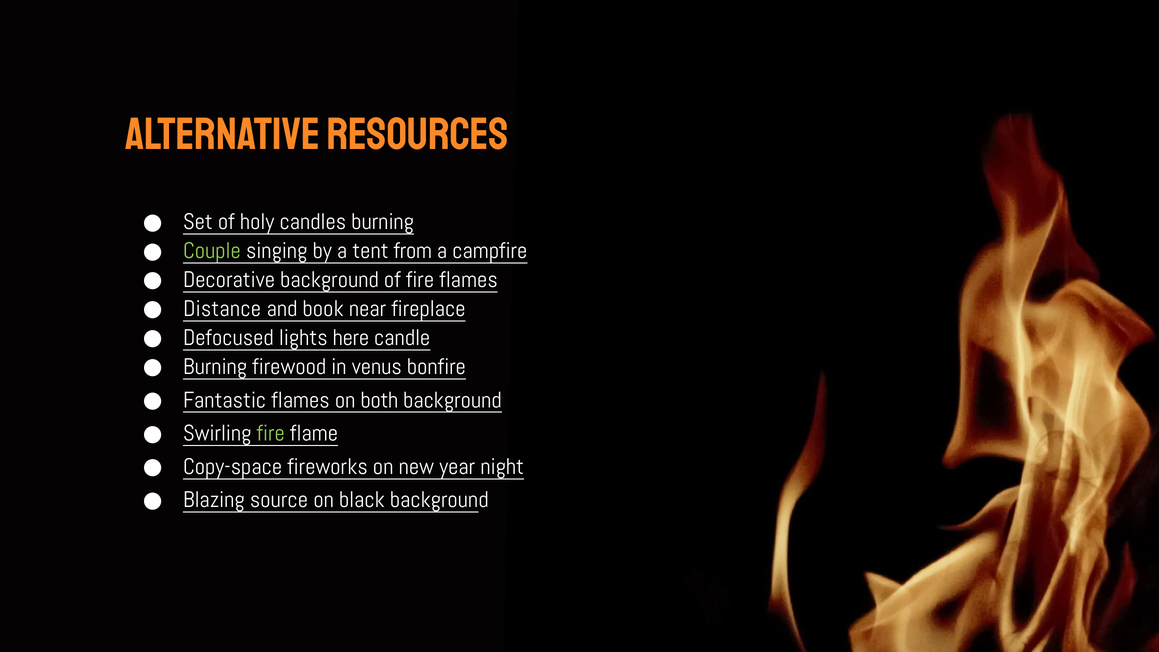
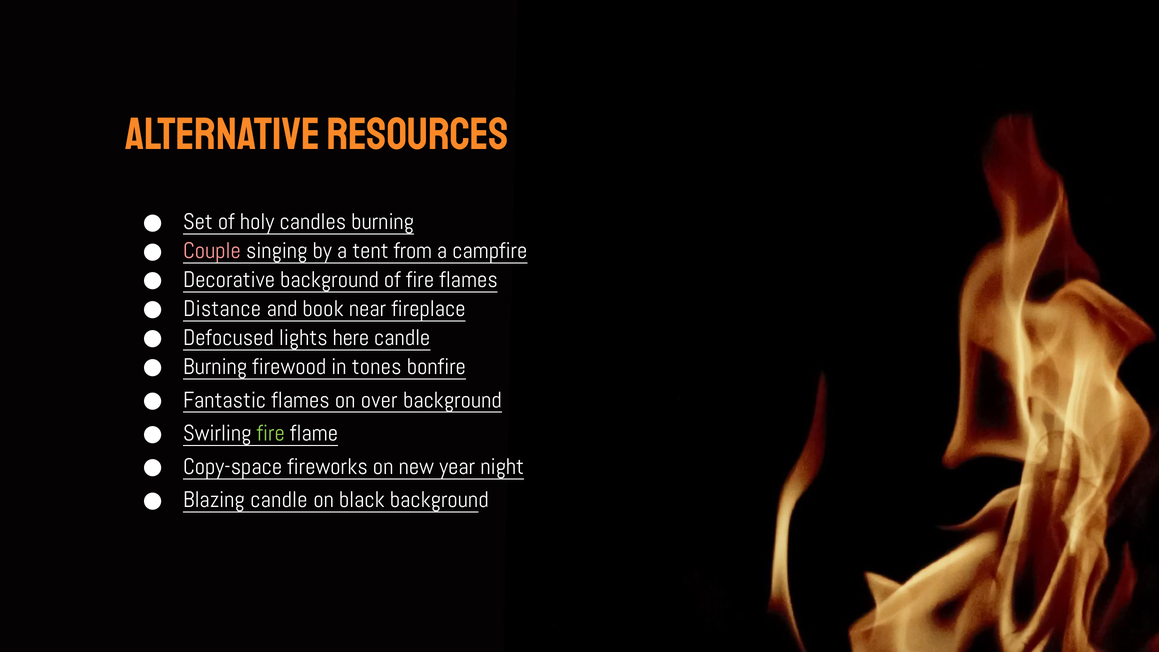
Couple colour: light green -> pink (212, 251)
venus: venus -> tones (377, 367)
both: both -> over (379, 400)
Blazing source: source -> candle (279, 500)
